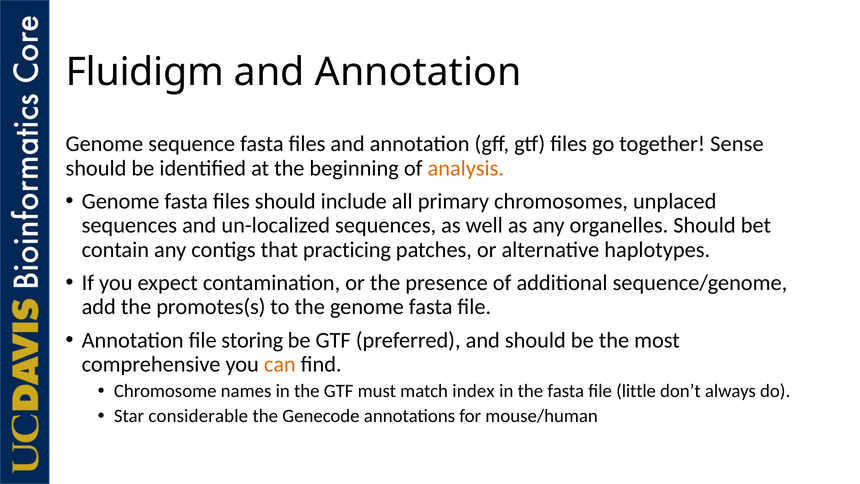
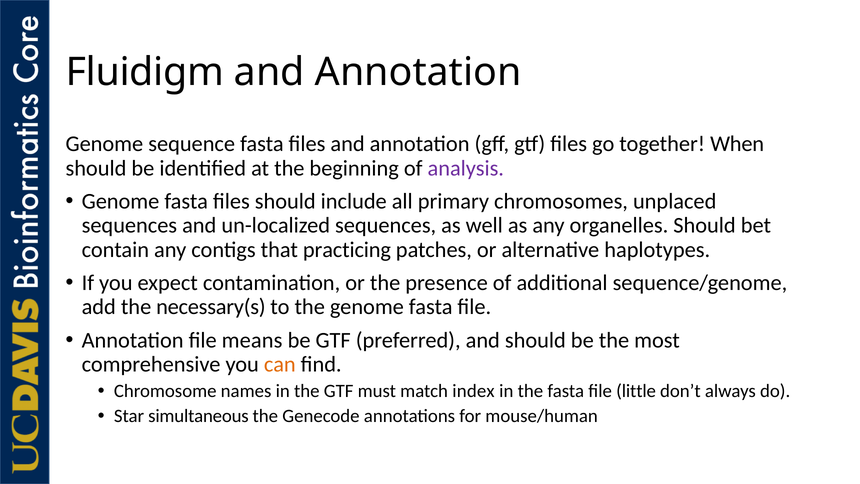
Sense: Sense -> When (737, 144)
analysis colour: orange -> purple (466, 168)
promotes(s: promotes(s -> necessary(s (211, 307)
storing: storing -> means (252, 340)
considerable: considerable -> simultaneous (198, 416)
